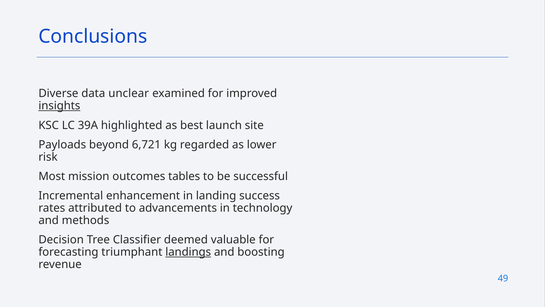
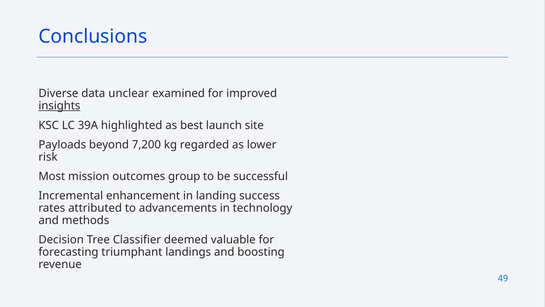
6,721: 6,721 -> 7,200 (146, 145)
tables: tables -> group (184, 176)
landings underline: present -> none (188, 252)
